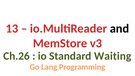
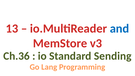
and colour: black -> blue (119, 28)
Ch.26: Ch.26 -> Ch.36 (16, 56)
Waiting: Waiting -> Sending (113, 56)
